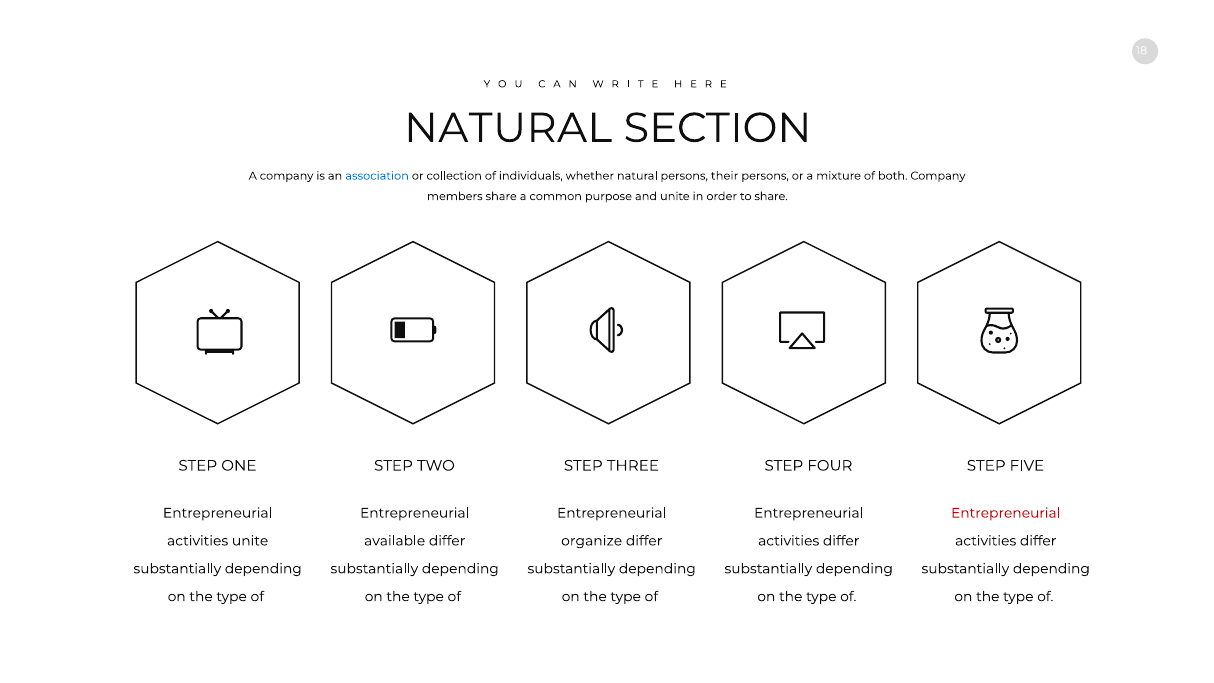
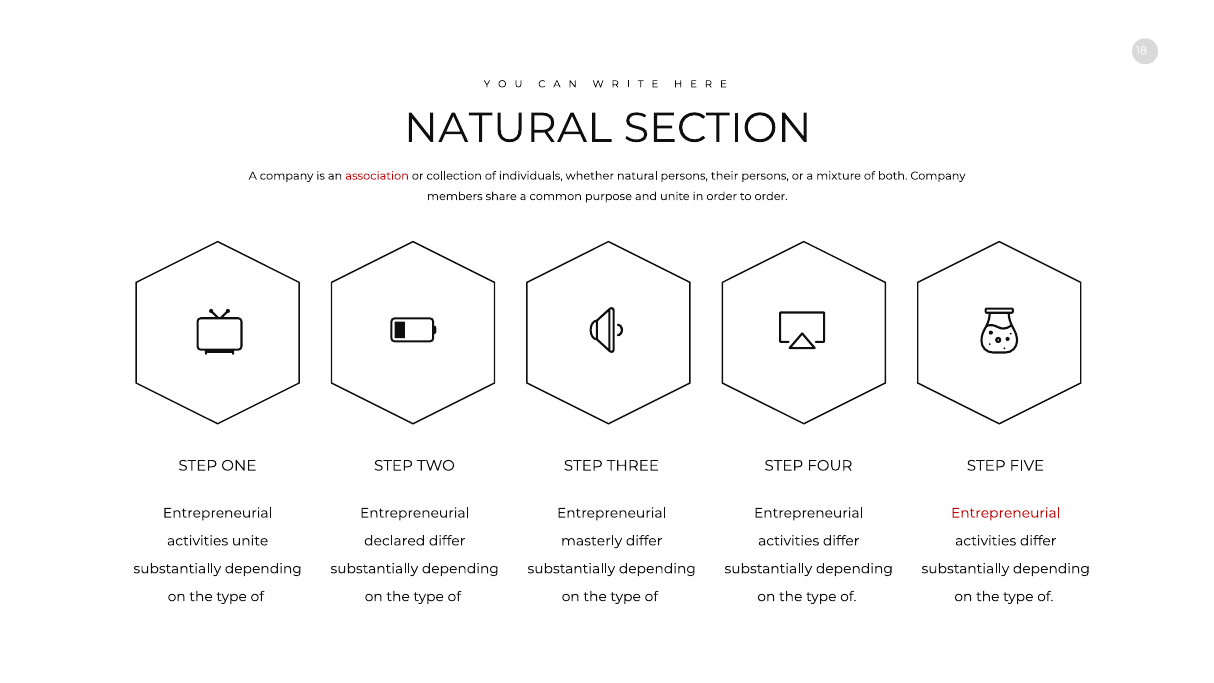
association colour: blue -> red (377, 176)
to share: share -> order (771, 196)
available: available -> declared (395, 541)
organize: organize -> masterly (592, 541)
